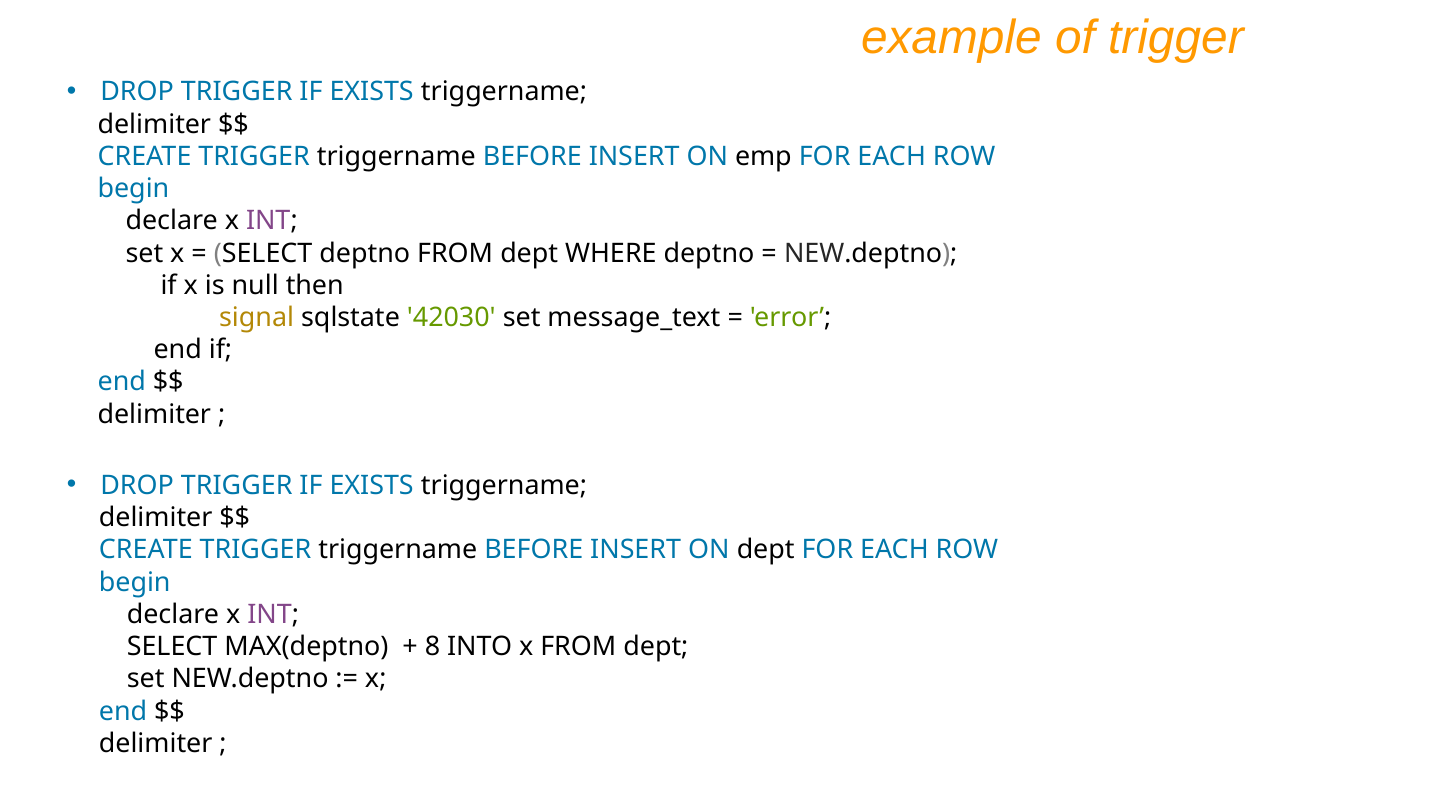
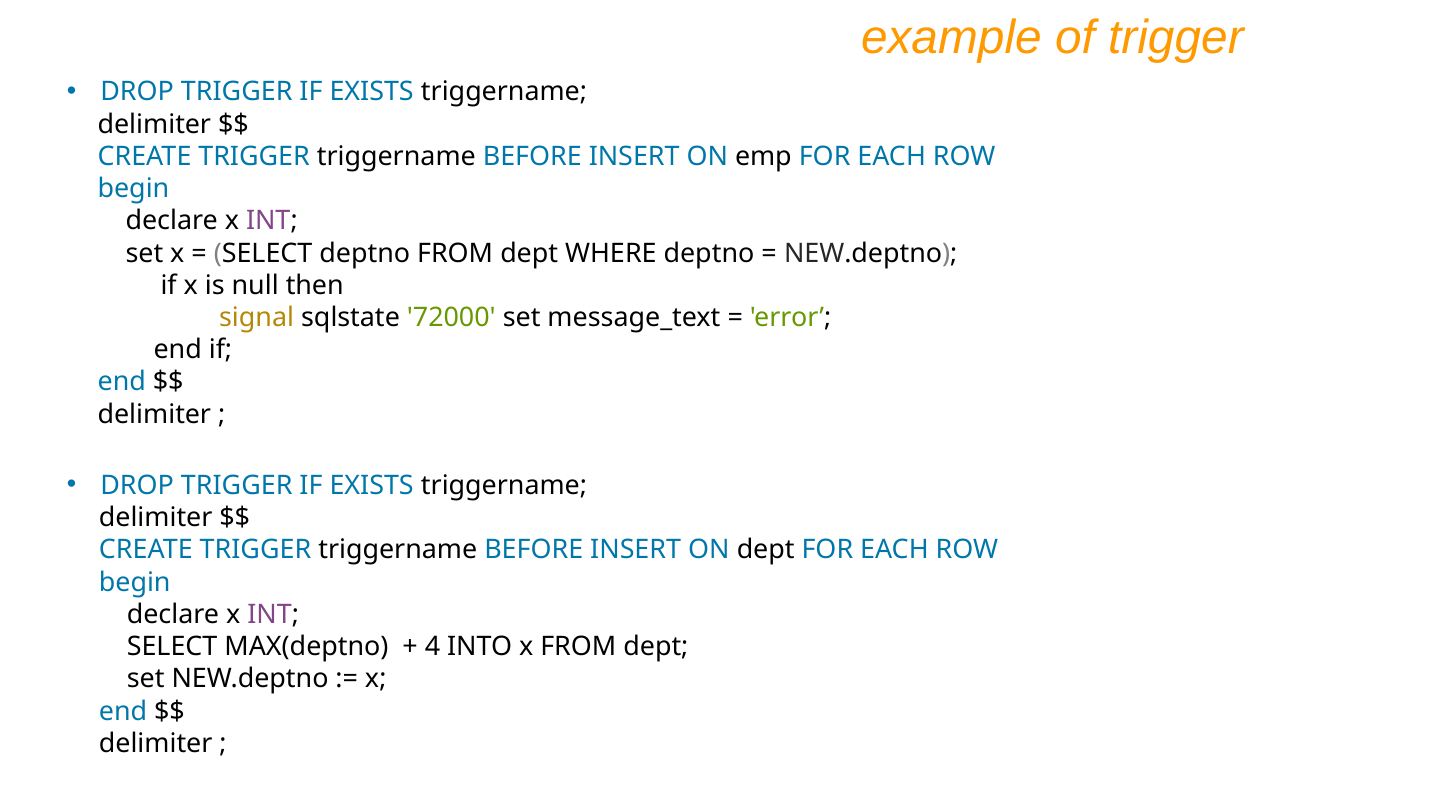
42030: 42030 -> 72000 (451, 318)
8: 8 -> 4 (433, 647)
